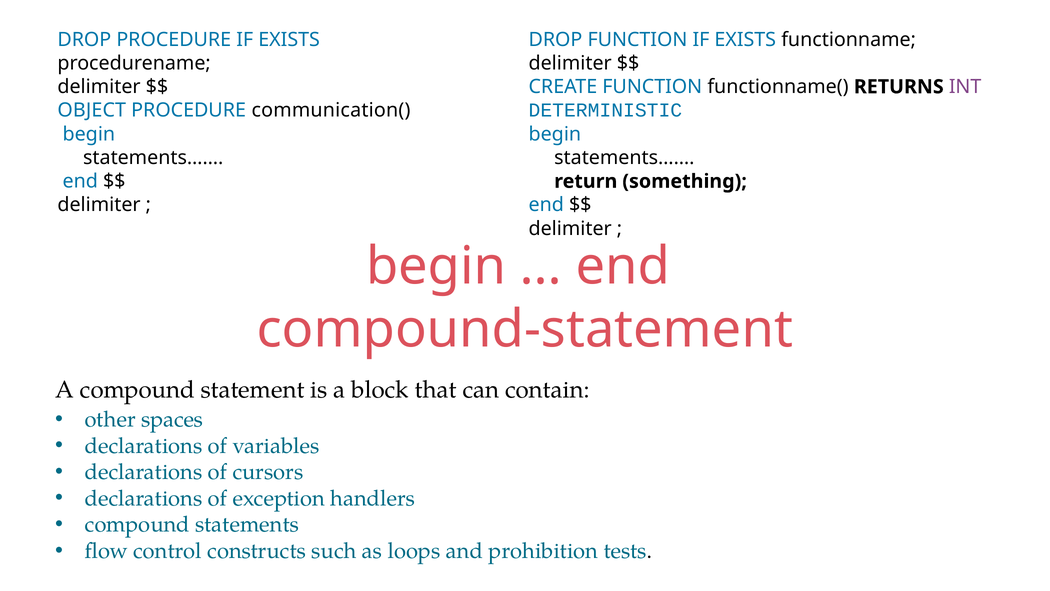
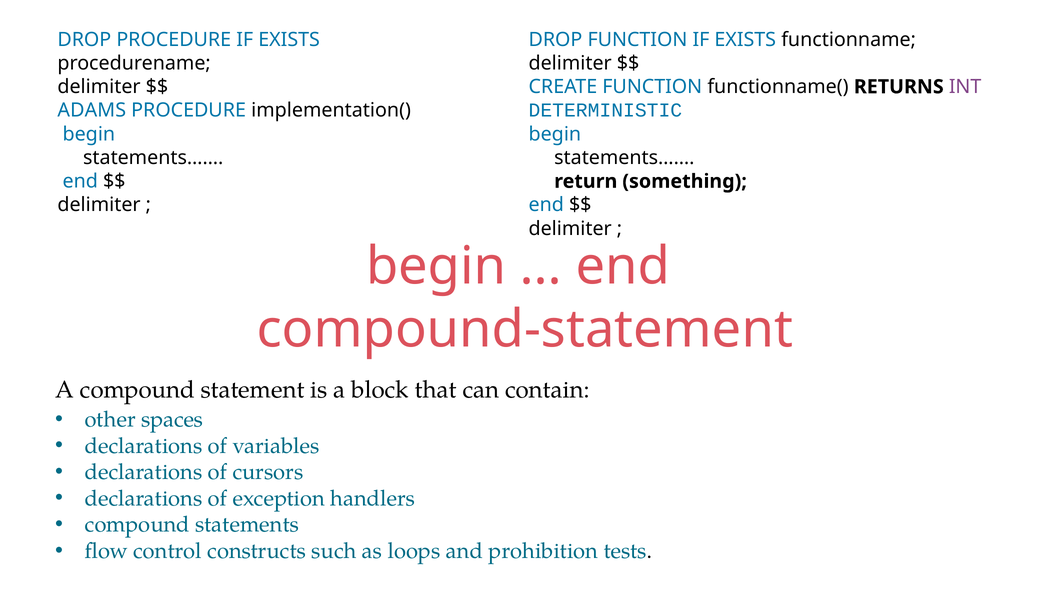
OBJECT: OBJECT -> ADAMS (92, 110)
communication(: communication( -> implementation( (331, 110)
